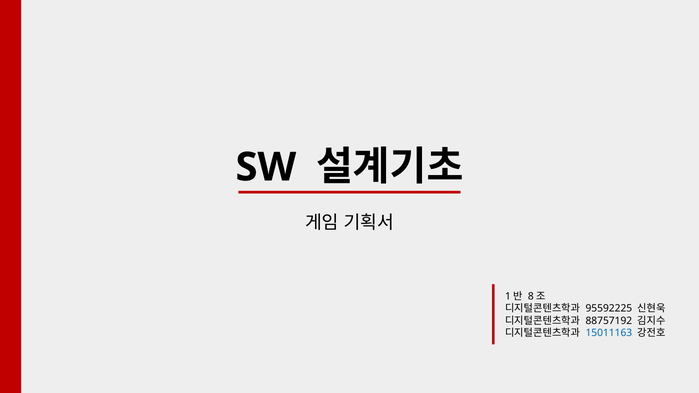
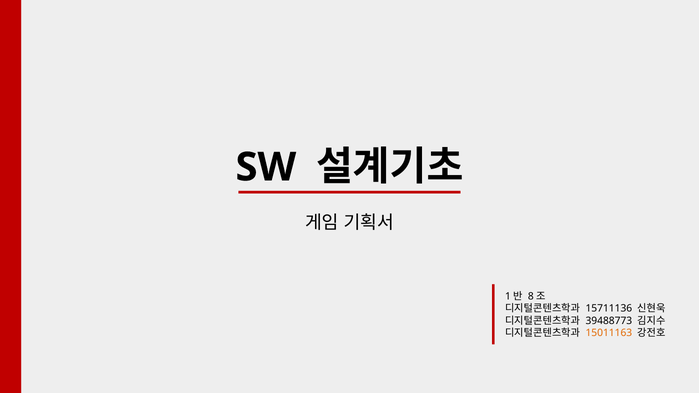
95592225: 95592225 -> 15711136 (609, 309)
88757192: 88757192 -> 39488773 (609, 321)
15011163 colour: blue -> orange (609, 333)
